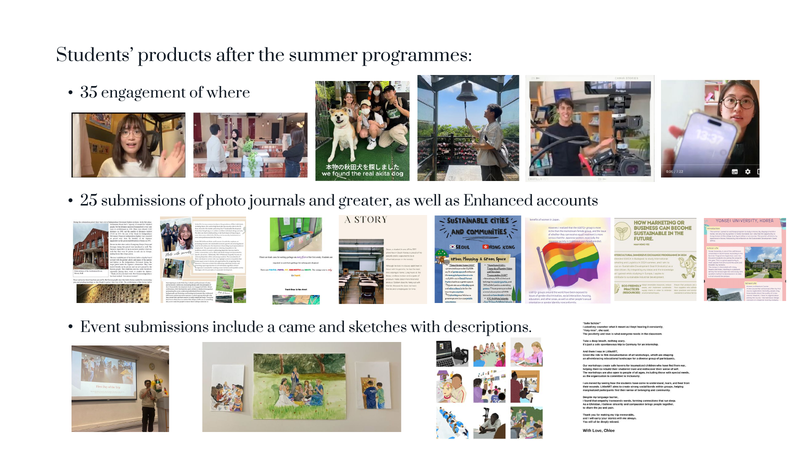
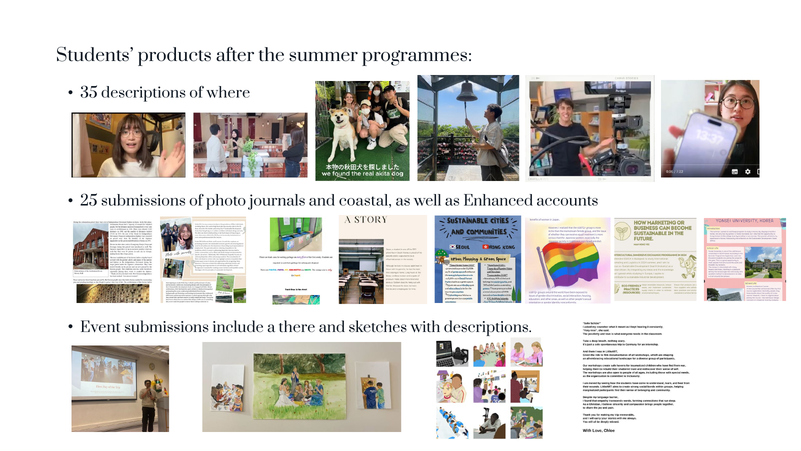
35 engagement: engagement -> descriptions (144, 93)
greater: greater -> coastal (365, 201)
came: came -> there (297, 327)
